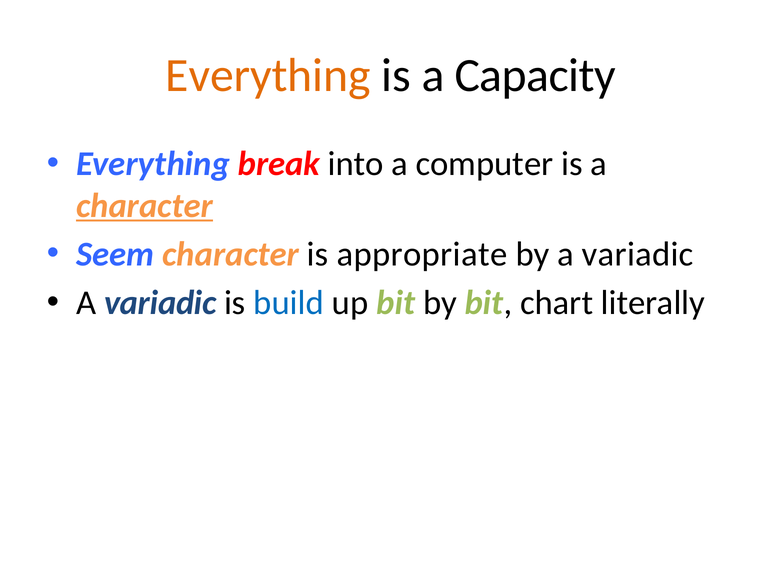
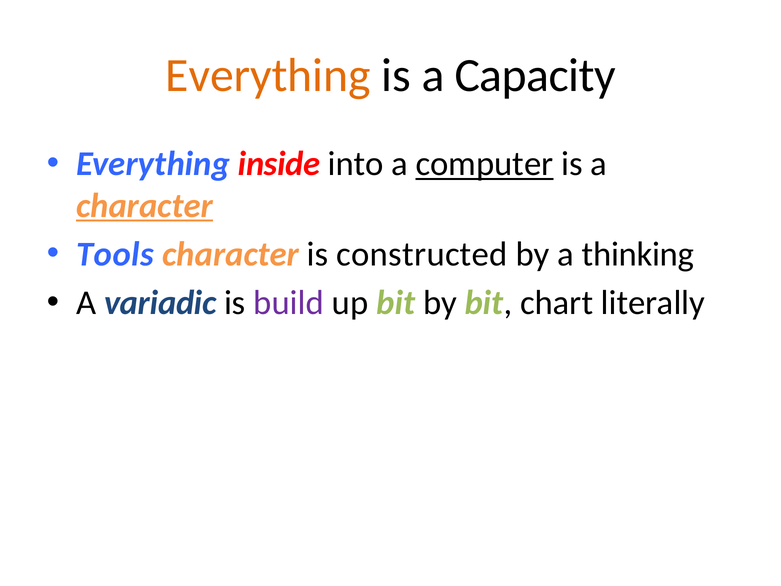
break: break -> inside (279, 164)
computer underline: none -> present (484, 164)
Seem: Seem -> Tools (115, 254)
appropriate: appropriate -> constructed (422, 254)
by a variadic: variadic -> thinking (638, 254)
build colour: blue -> purple (289, 303)
